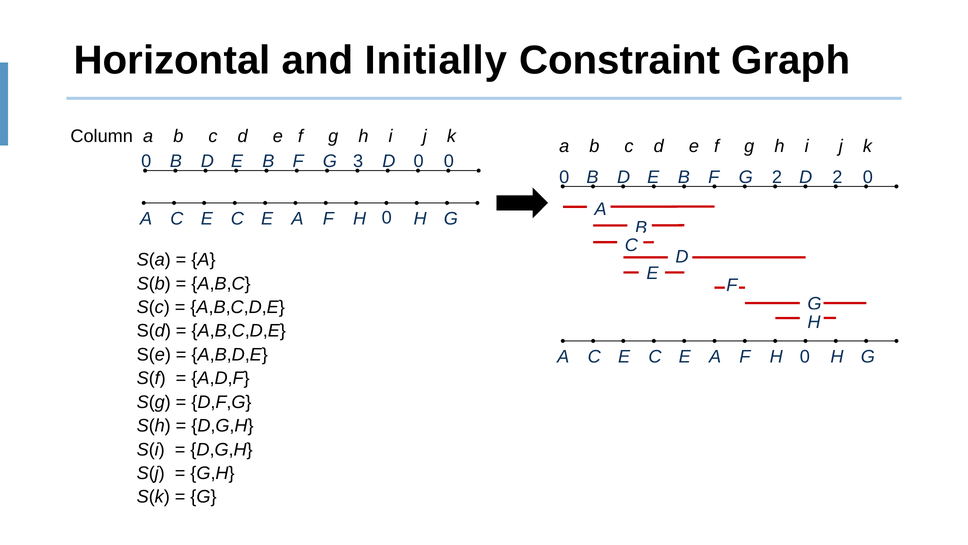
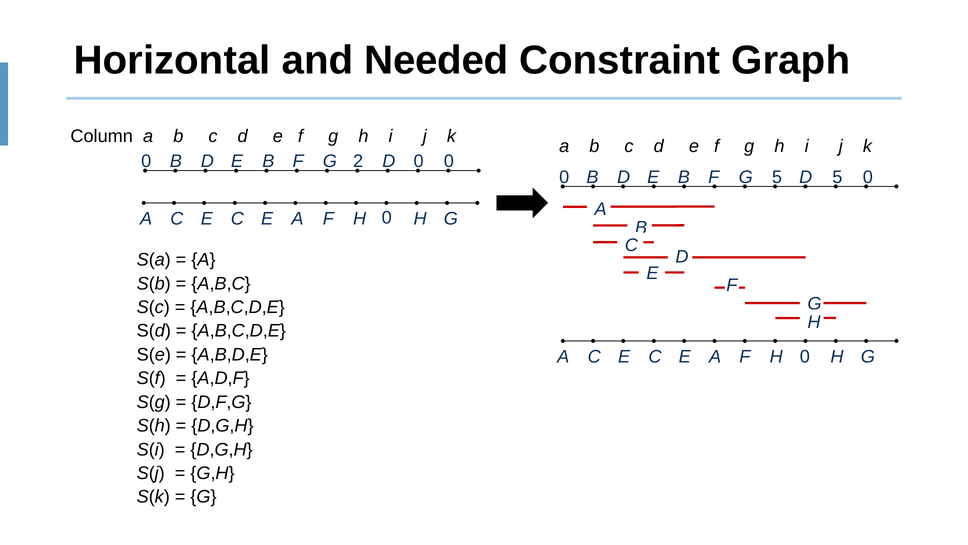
Initially: Initially -> Needed (436, 60)
3: 3 -> 2 (358, 161)
F 2: 2 -> 5 (777, 177)
D 2: 2 -> 5 (837, 177)
